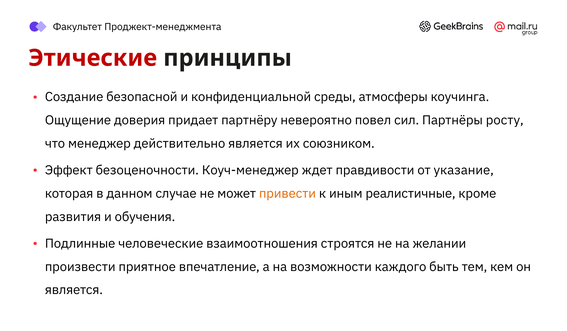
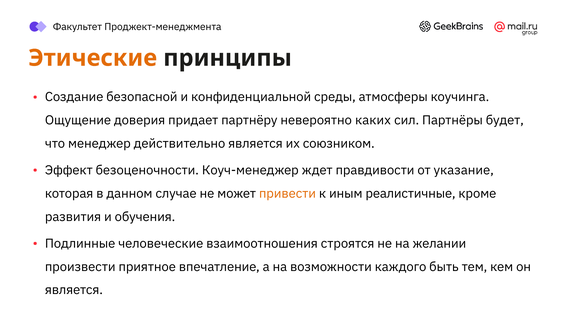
Этические colour: red -> orange (93, 58)
повел: повел -> каких (373, 120)
росту: росту -> будет (505, 120)
